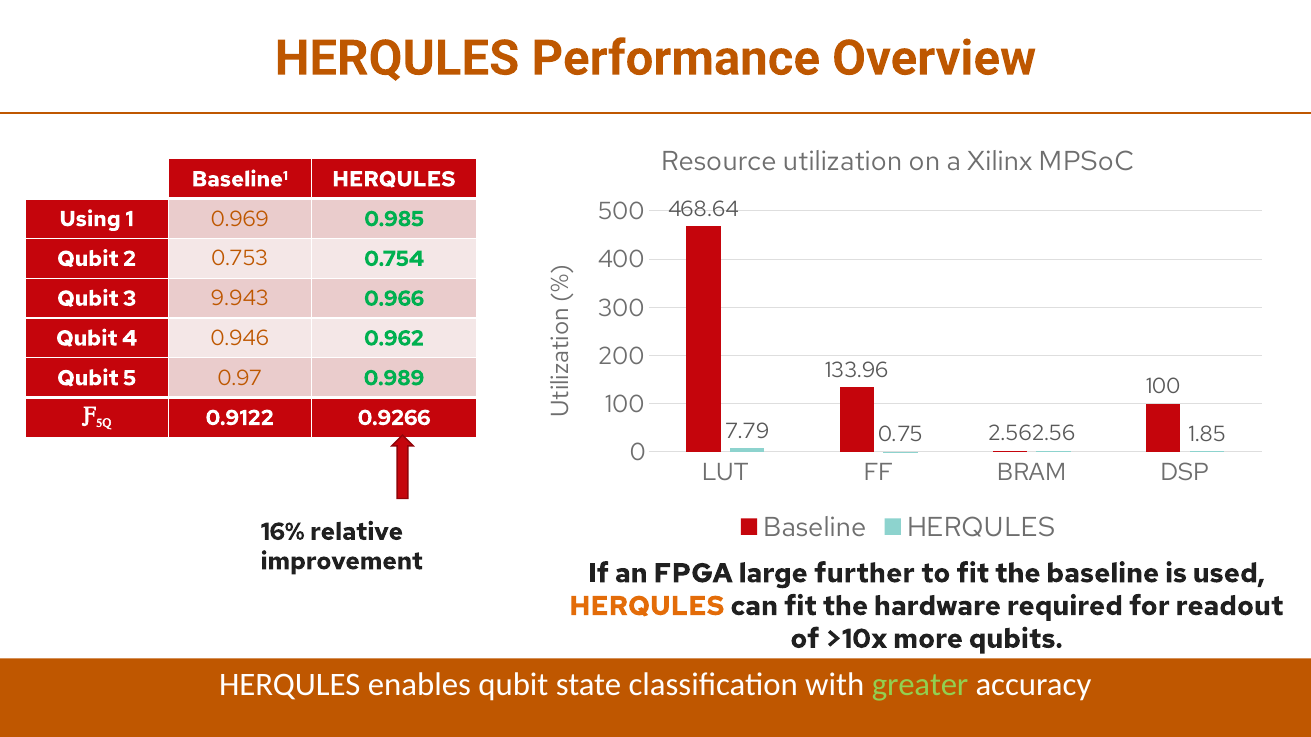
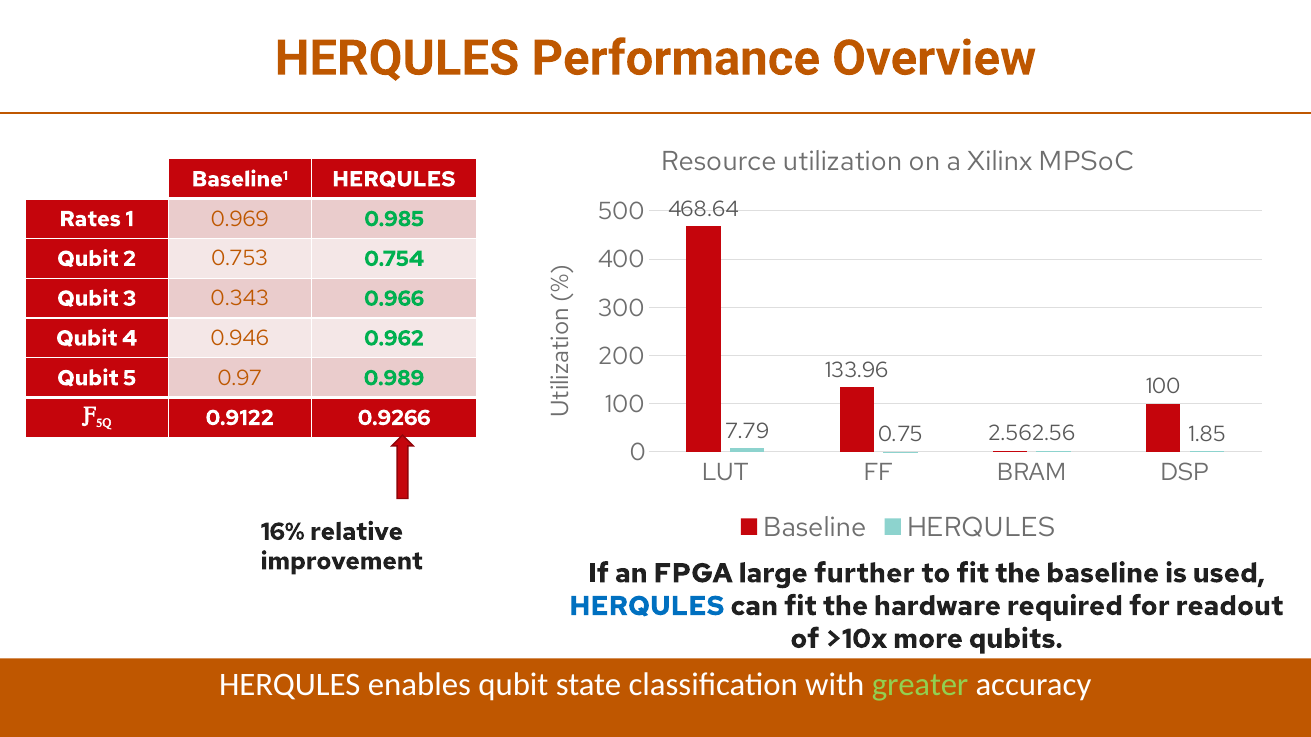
Using: Using -> Rates (90, 219)
9.943: 9.943 -> 0.343 (240, 299)
HERQULES colour: orange -> blue (647, 606)
